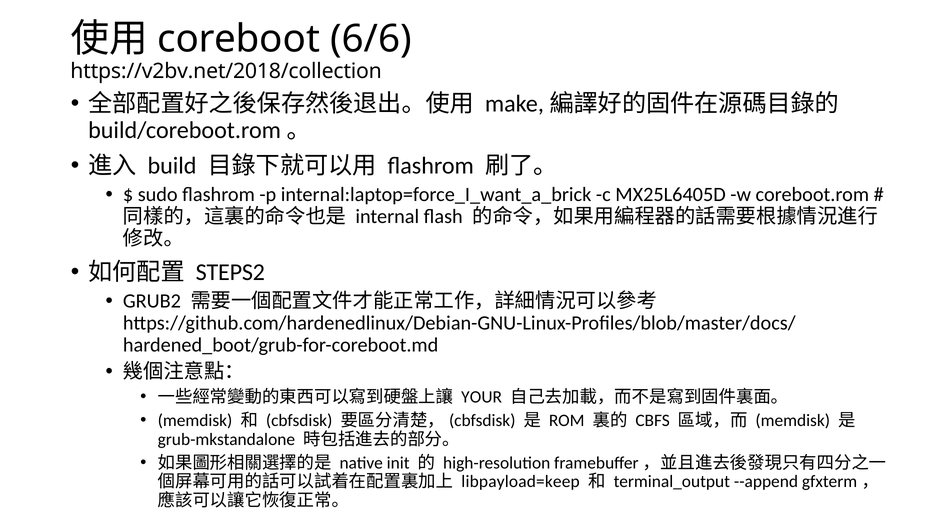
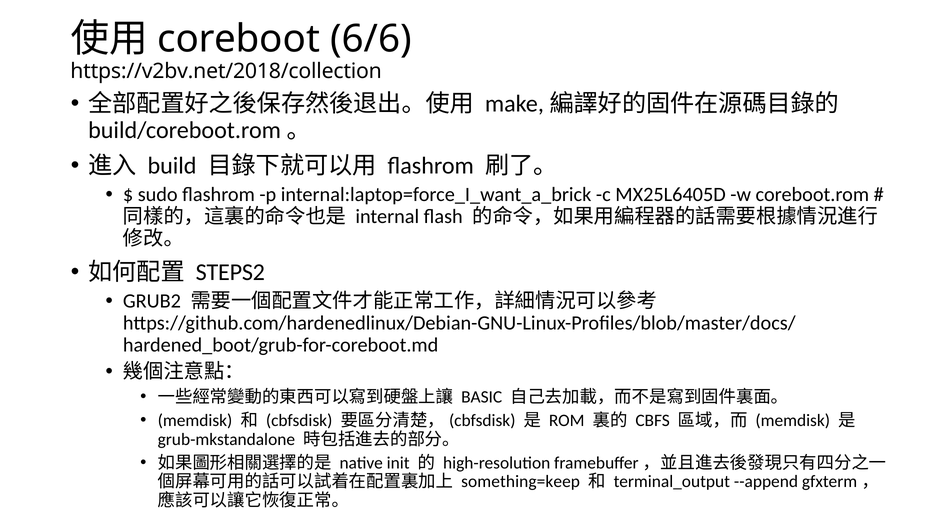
YOUR: YOUR -> BASIC (482, 396)
libpayload=keep: libpayload=keep -> something=keep (521, 481)
